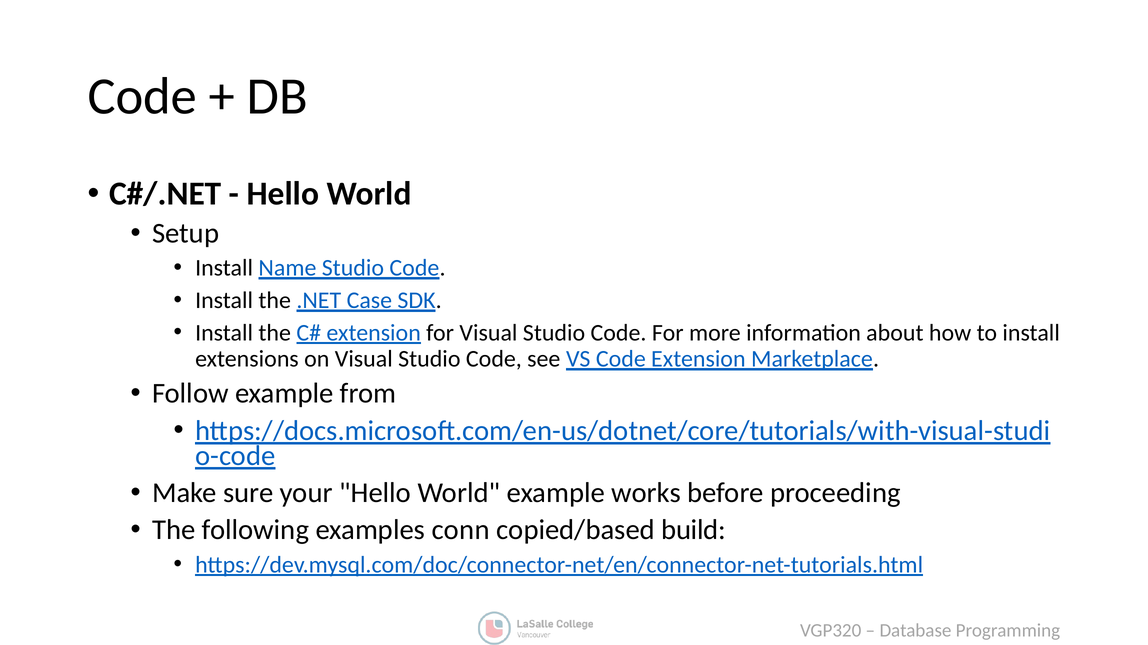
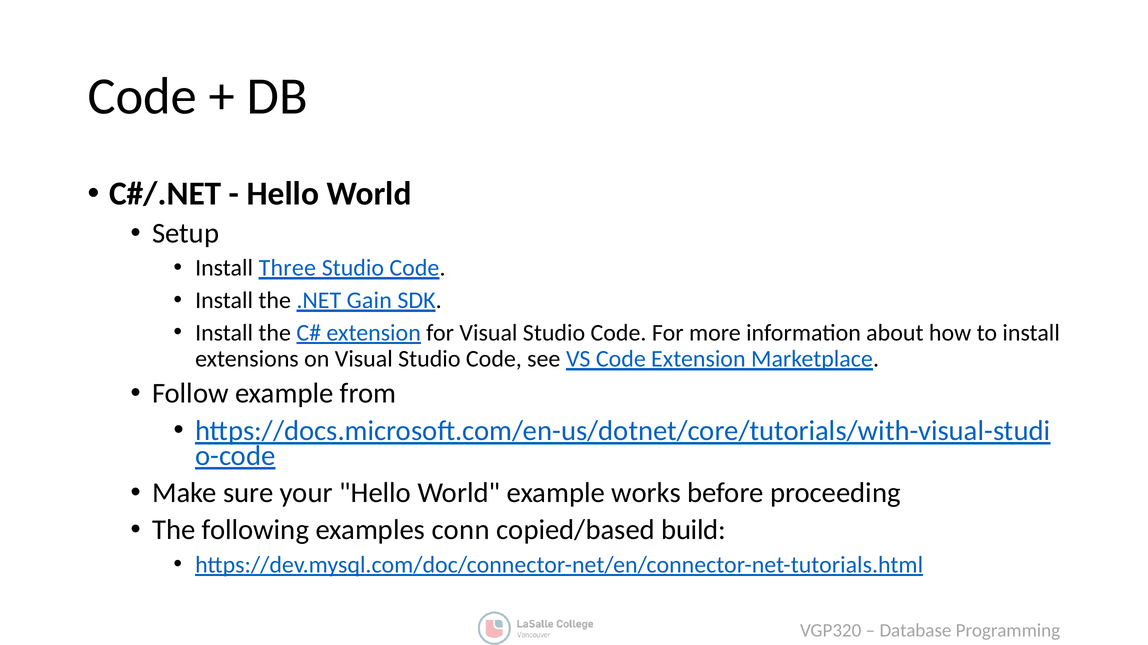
Name: Name -> Three (287, 268)
Case: Case -> Gain (369, 301)
